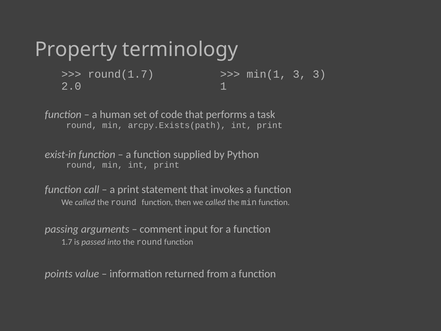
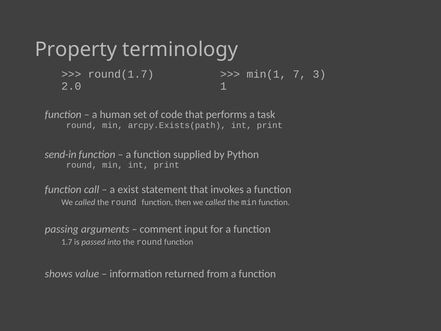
min(1 3: 3 -> 7 (300, 74)
exist-in: exist-in -> send-in (61, 154)
a print: print -> exist (128, 189)
points: points -> shows (59, 274)
